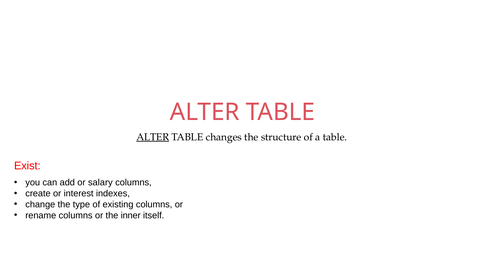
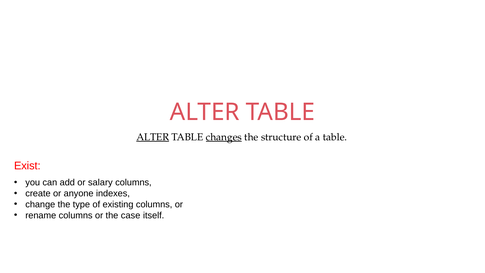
changes underline: none -> present (224, 137)
interest: interest -> anyone (79, 193)
inner: inner -> case (131, 215)
